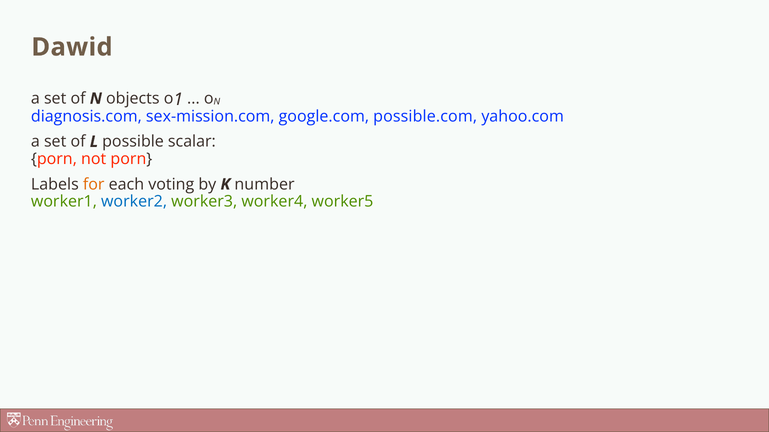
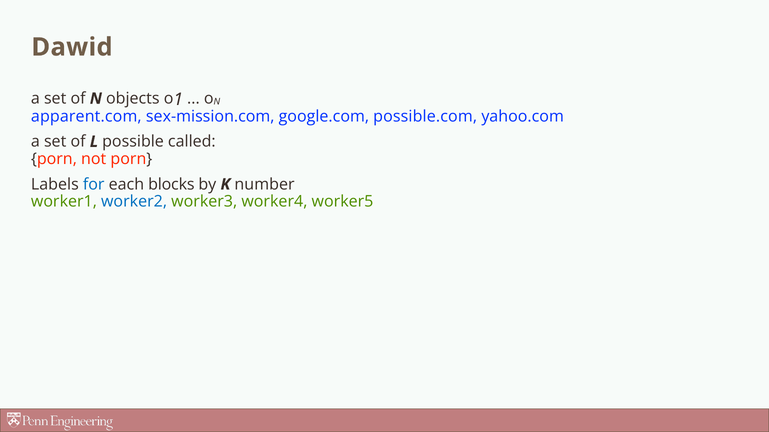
diagnosis.com: diagnosis.com -> apparent.com (86, 117)
scalar: scalar -> called (192, 142)
for colour: orange -> blue (94, 185)
voting: voting -> blocks (171, 185)
